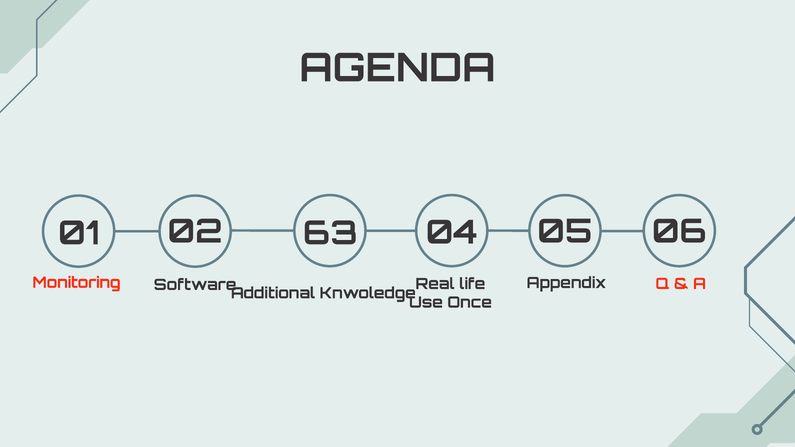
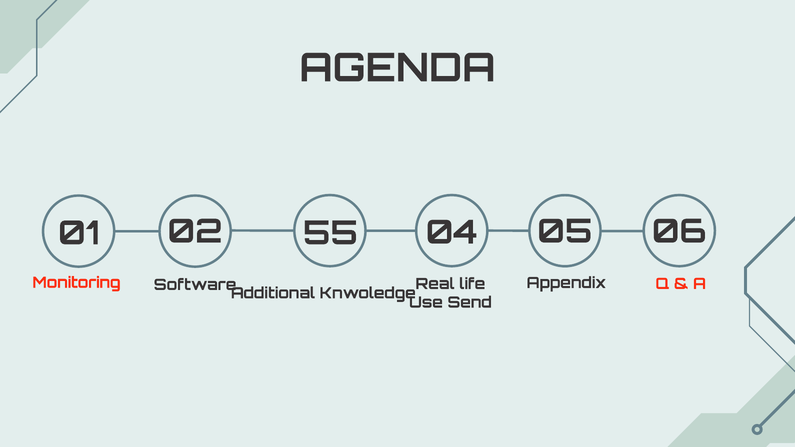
63: 63 -> 55 (330, 234)
Once: Once -> Send (470, 303)
